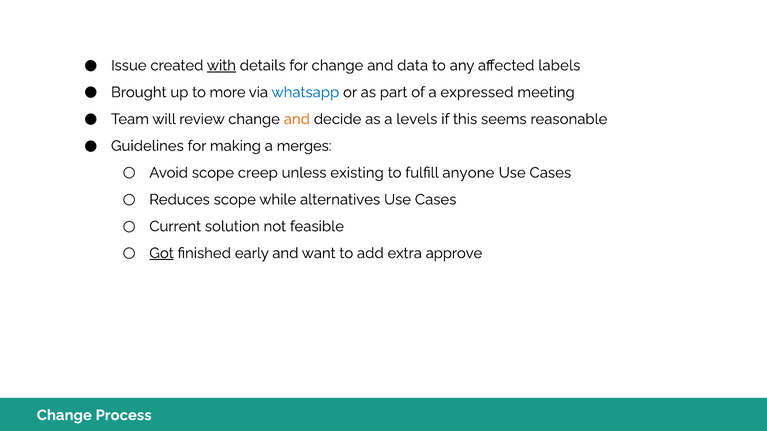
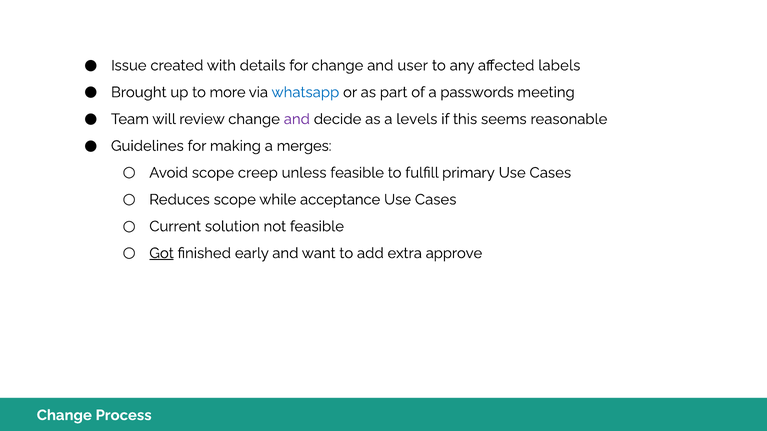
with underline: present -> none (221, 66)
data: data -> user (413, 66)
expressed: expressed -> passwords (477, 92)
and colour: orange -> purple (297, 119)
unless existing: existing -> feasible (357, 173)
anyone: anyone -> primary (468, 173)
alternatives: alternatives -> acceptance (340, 200)
